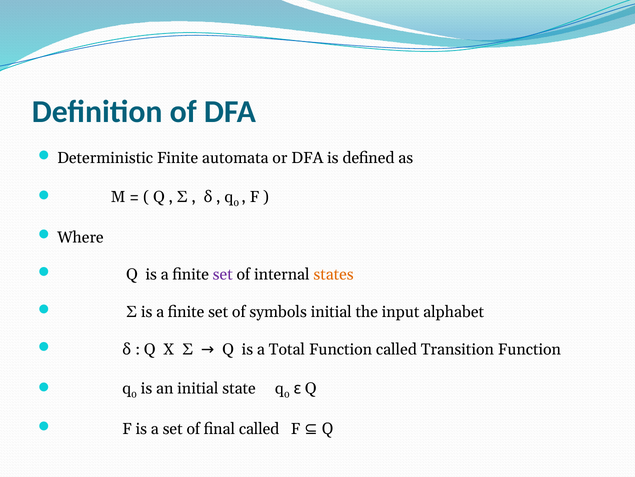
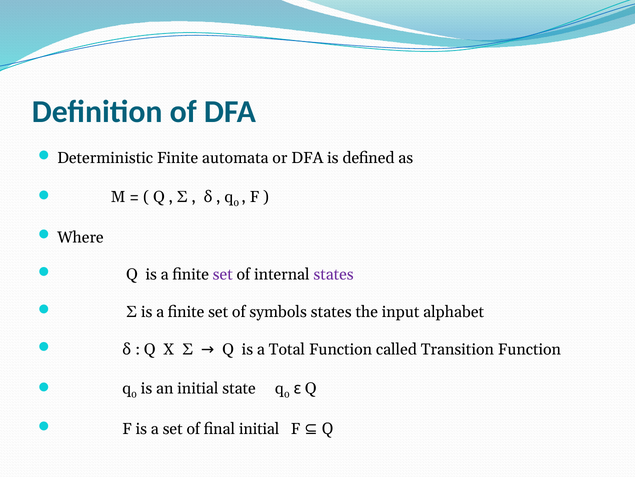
states colour: orange -> purple (334, 274)
symbols initial: initial -> states (331, 312)
final called: called -> initial (259, 428)
